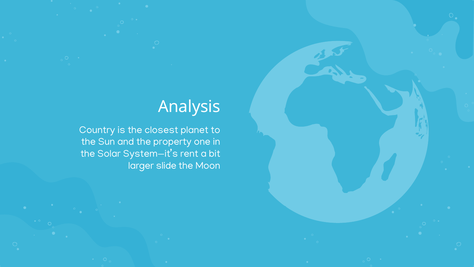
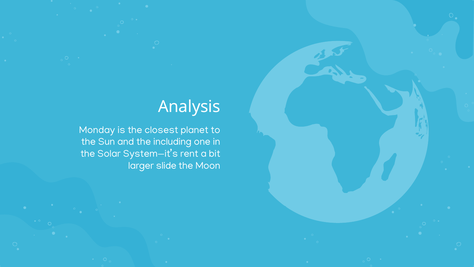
Country: Country -> Monday (97, 130)
property: property -> including (172, 141)
